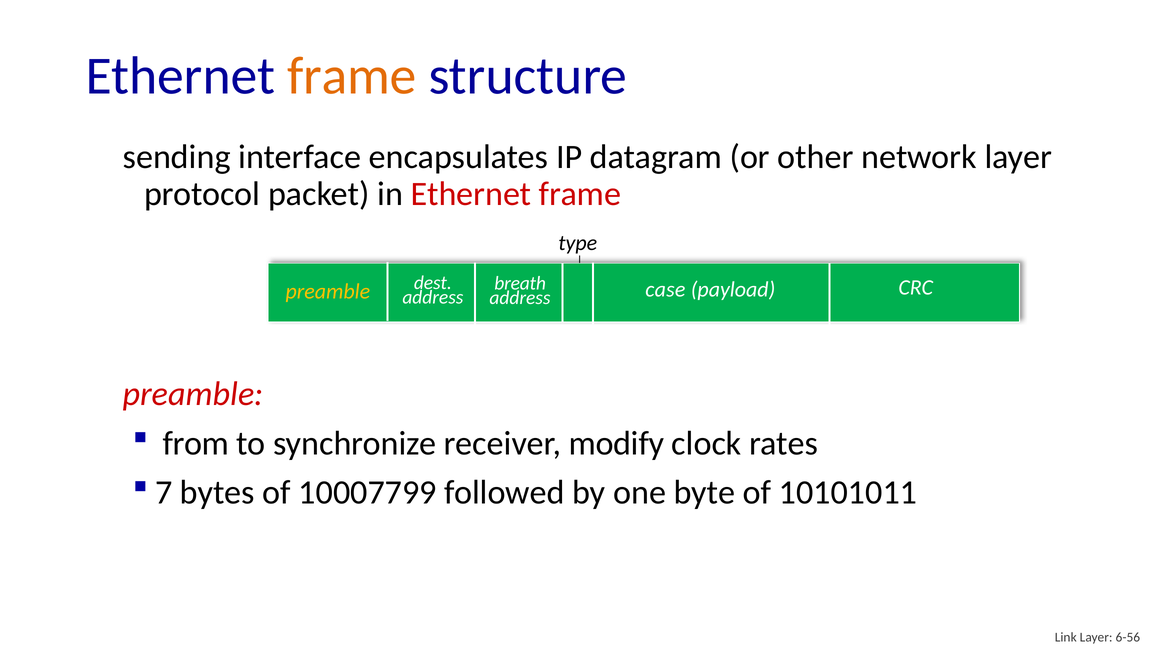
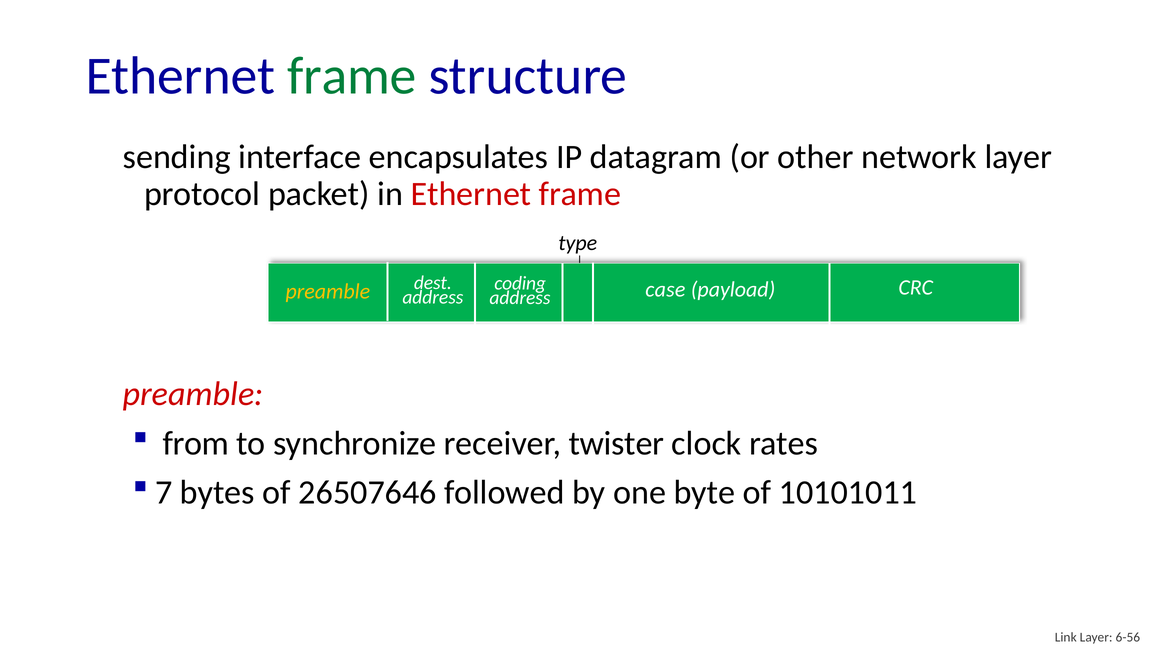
frame colour: orange -> green (352, 76)
breath: breath -> coding (520, 283)
modify: modify -> twister (616, 443)
10007799: 10007799 -> 26507646 (368, 492)
